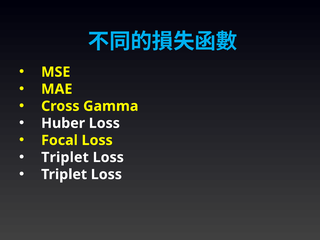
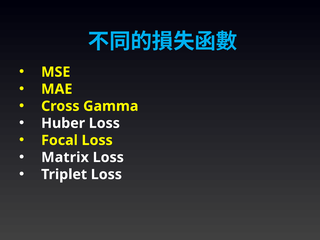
Triplet: Triplet -> Matrix (65, 157)
